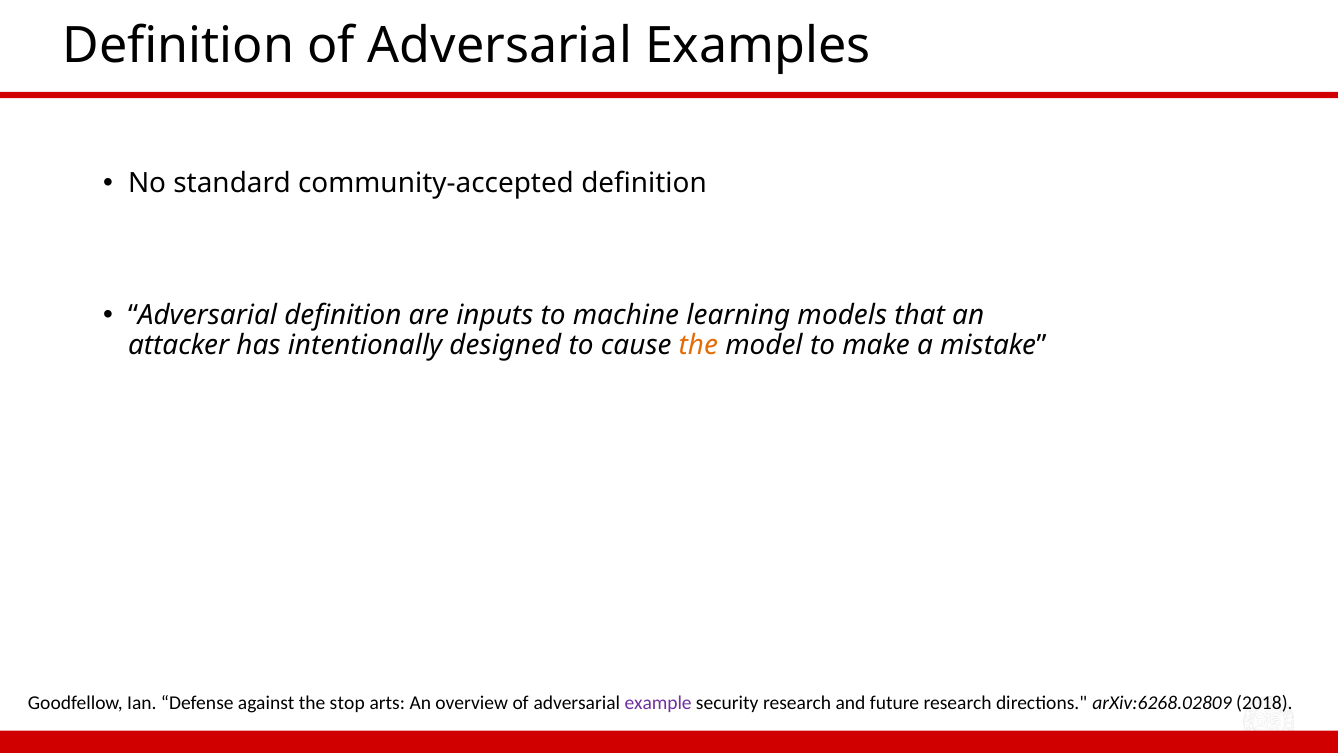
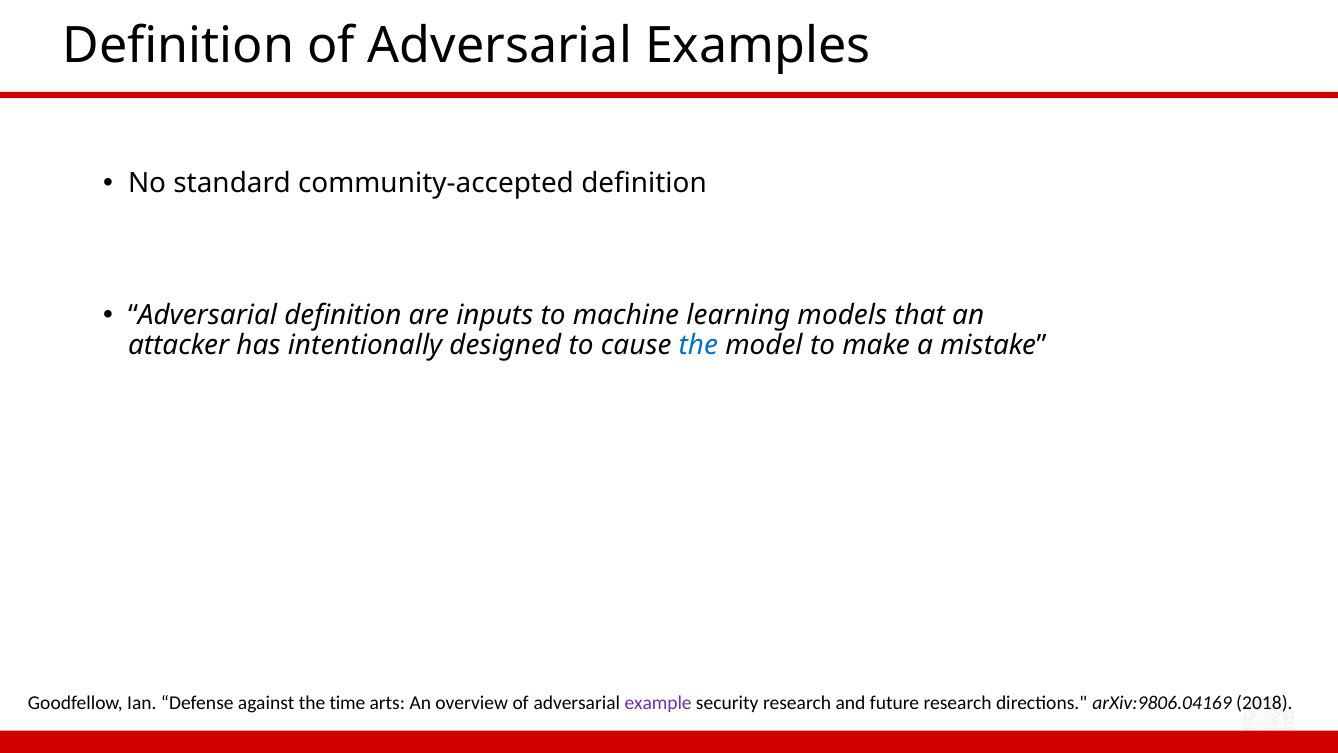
the colour: orange -> blue (698, 345)
stop: stop -> time (347, 702)
arXiv:6268.02809: arXiv:6268.02809 -> arXiv:9806.04169 (1162, 702)
